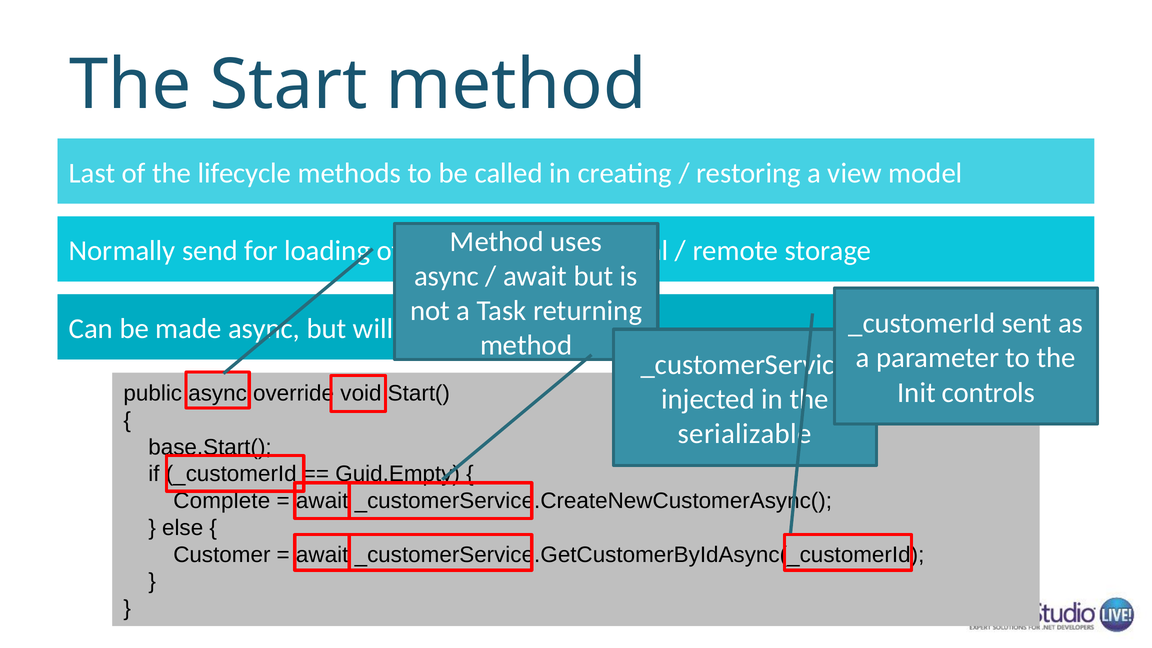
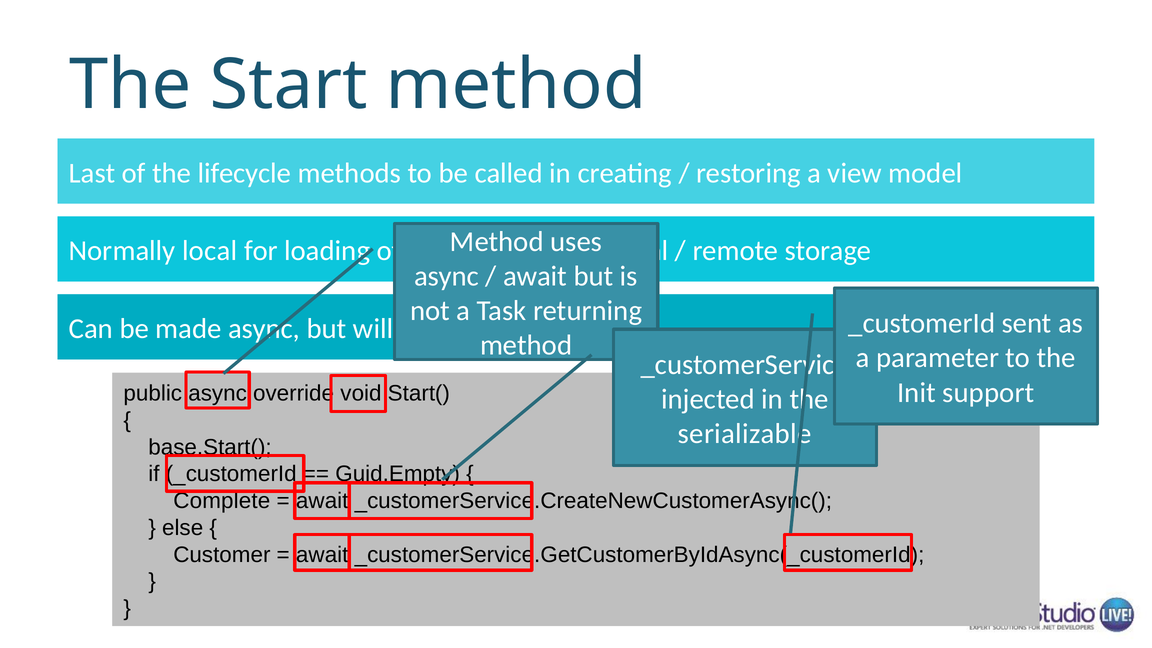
Normally send: send -> local (210, 251)
controls: controls -> support (988, 393)
